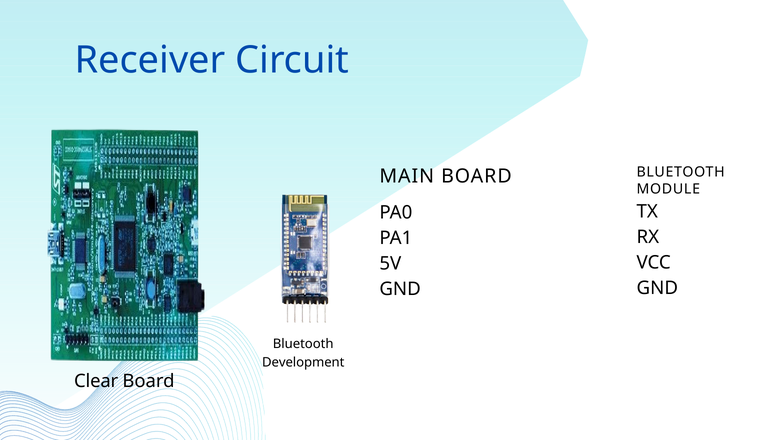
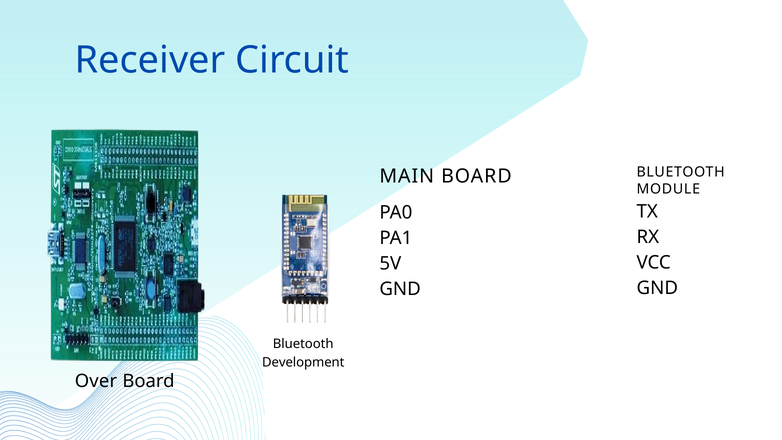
Clear: Clear -> Over (96, 381)
